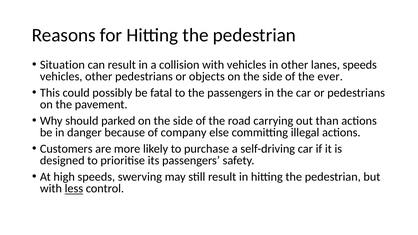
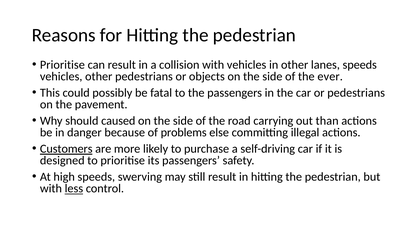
Situation: Situation -> Prioritise (62, 65)
parked: parked -> caused (118, 121)
company: company -> problems (184, 133)
Customers underline: none -> present (66, 149)
